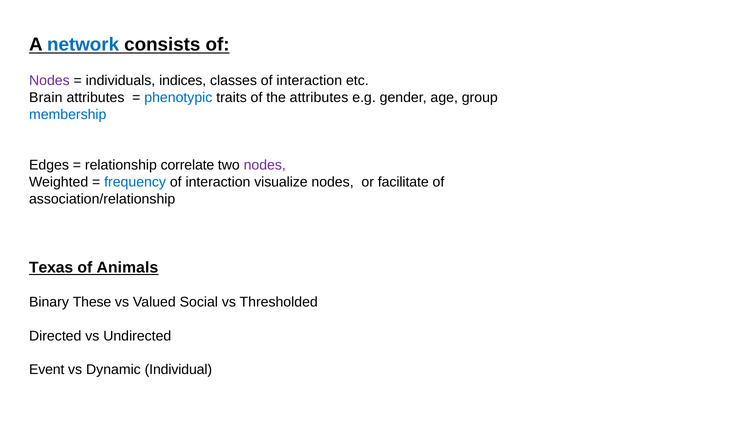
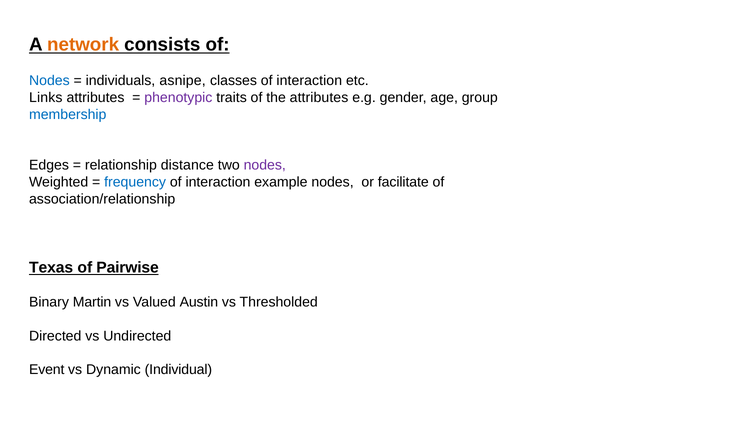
network colour: blue -> orange (83, 45)
Nodes colour: purple -> blue (49, 81)
indices: indices -> asnipe (183, 81)
Brain: Brain -> Links (46, 98)
phenotypic colour: blue -> purple (178, 98)
correlate: correlate -> distance (187, 165)
visualize: visualize -> example (281, 182)
Animals: Animals -> Pairwise (128, 268)
These: These -> Martin (92, 302)
Social: Social -> Austin (199, 302)
